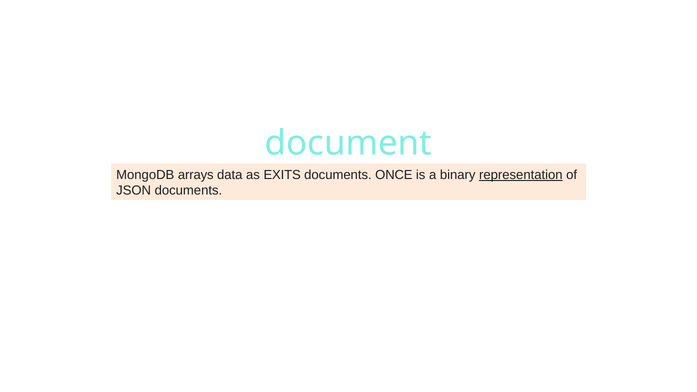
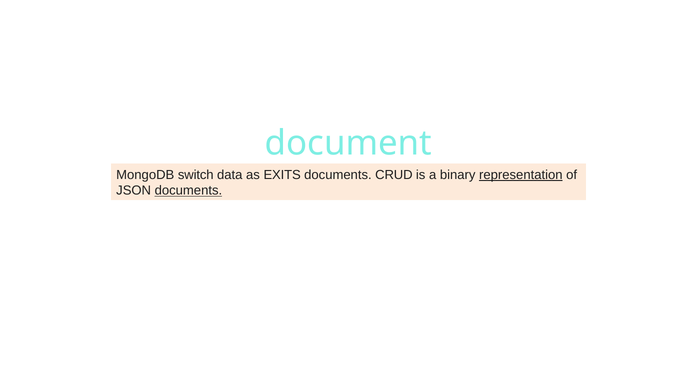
arrays: arrays -> switch (196, 175)
ONCE: ONCE -> CRUD (394, 175)
documents underline: none -> present (188, 191)
